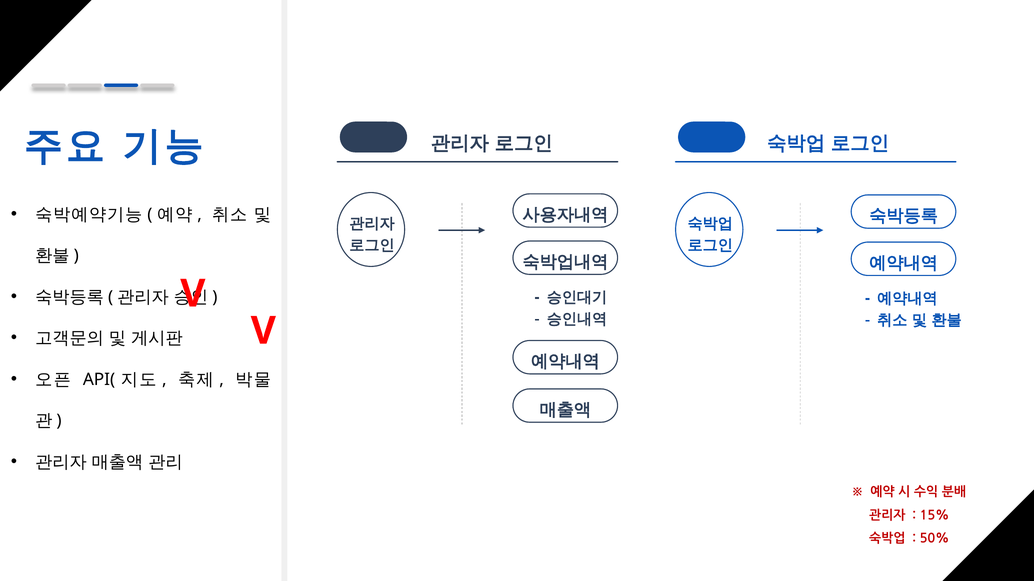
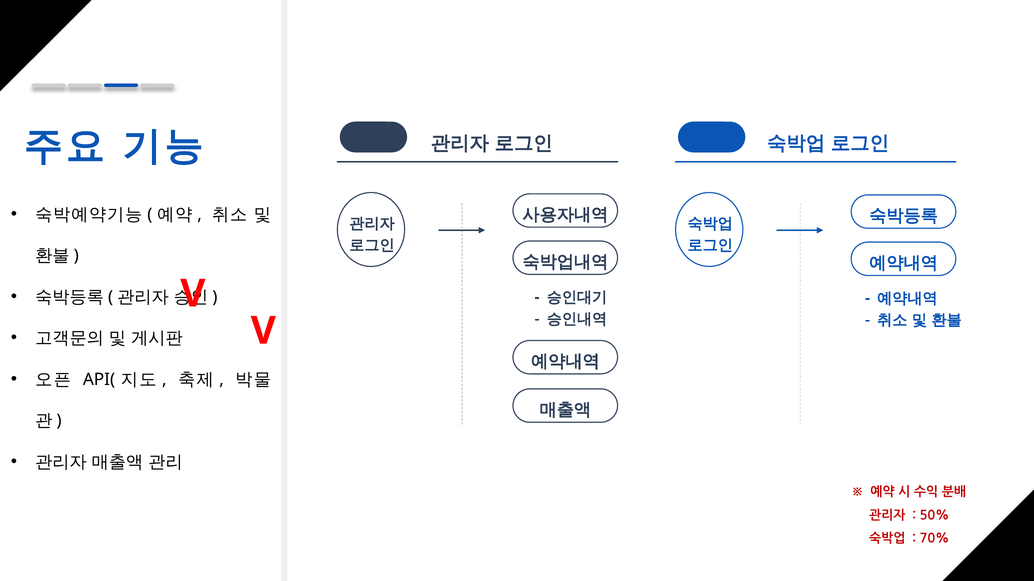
15%: 15% -> 50% (935, 516)
50%: 50% -> 70% (935, 539)
